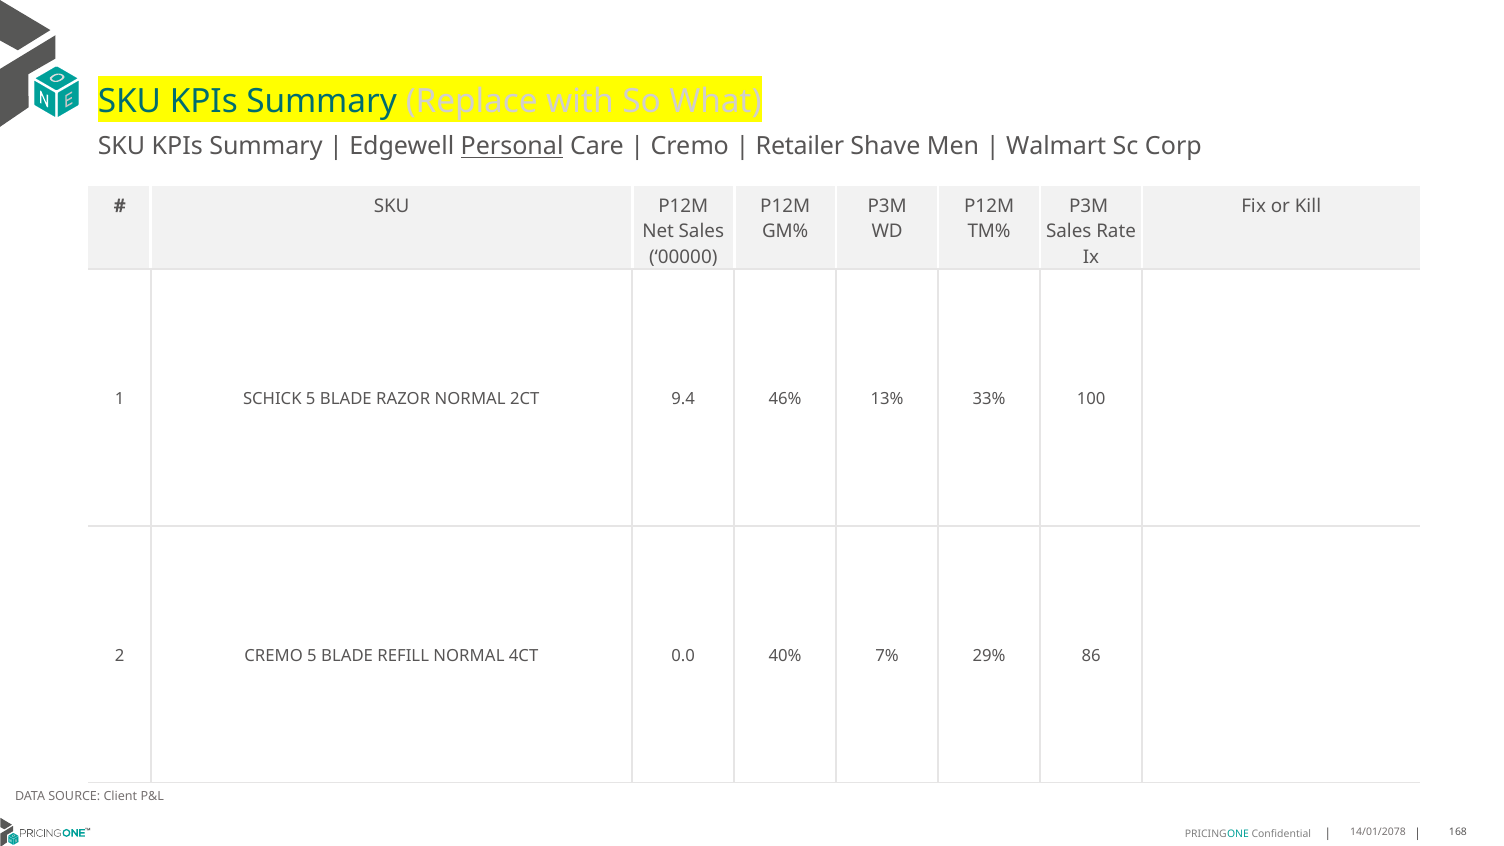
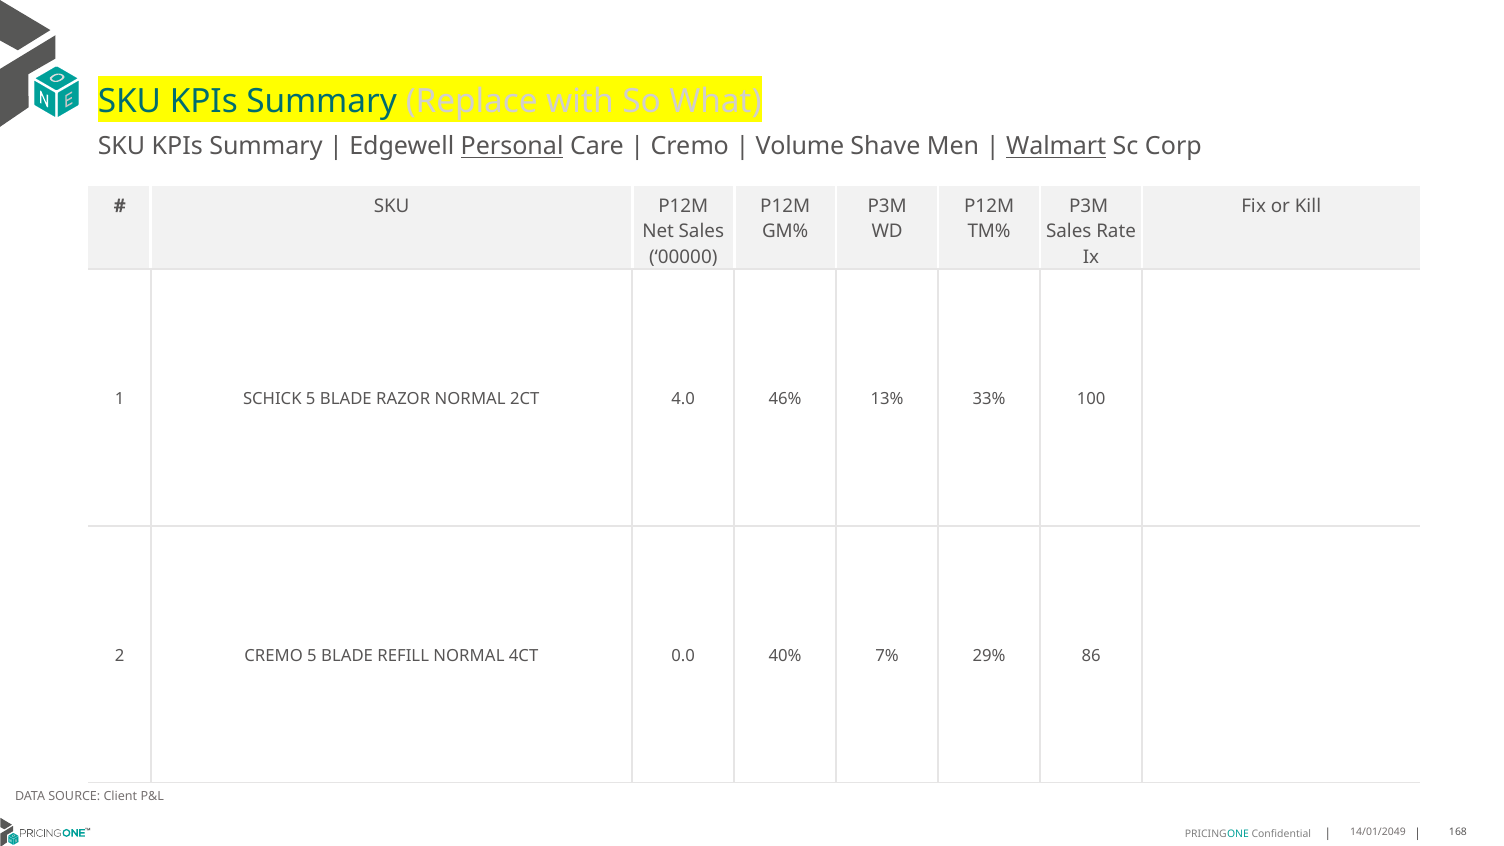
Retailer: Retailer -> Volume (800, 147)
Walmart underline: none -> present (1056, 147)
9.4: 9.4 -> 4.0 (683, 399)
14/01/2078: 14/01/2078 -> 14/01/2049 (1378, 833)
